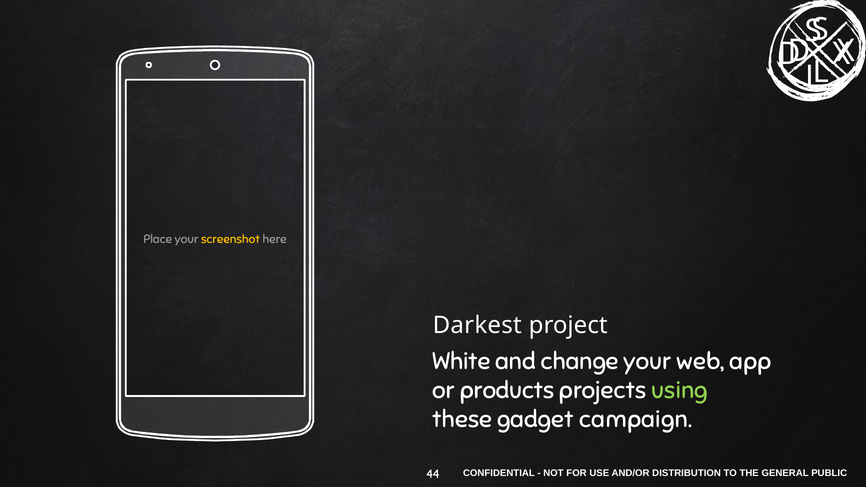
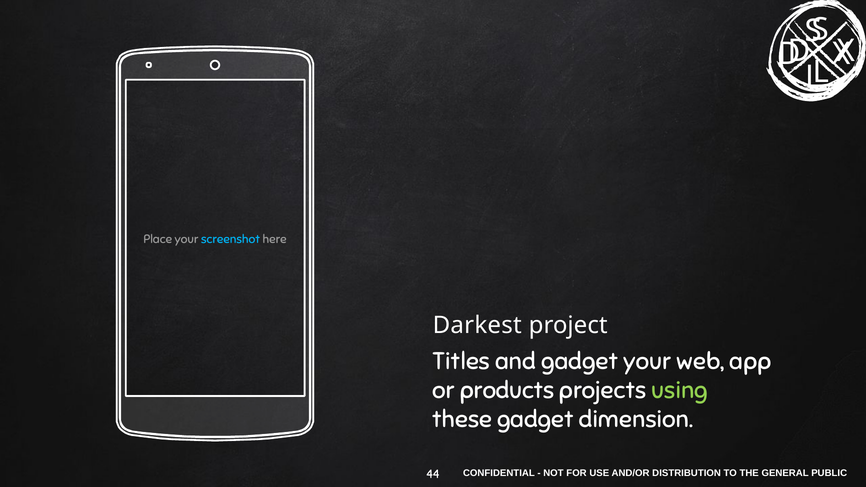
screenshot colour: yellow -> light blue (231, 239)
White: White -> Titles (461, 362)
and change: change -> gadget (580, 362)
campaign: campaign -> dimension (636, 419)
